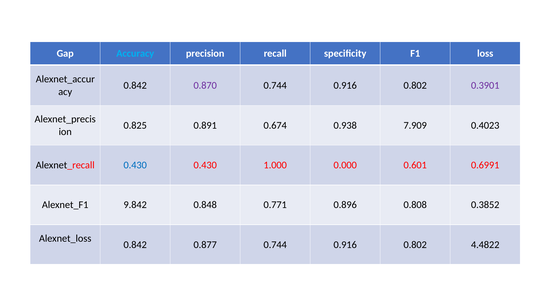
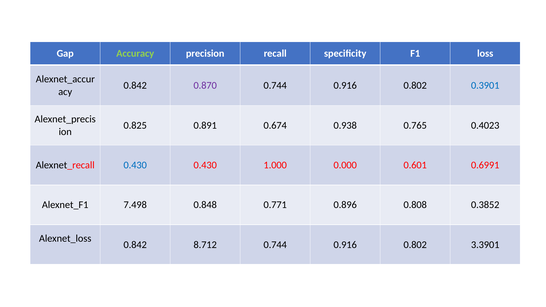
Accuracy colour: light blue -> light green (135, 53)
0.3901 colour: purple -> blue (485, 85)
7.909: 7.909 -> 0.765 (415, 126)
9.842: 9.842 -> 7.498 (135, 205)
0.877: 0.877 -> 8.712 (205, 245)
4.4822: 4.4822 -> 3.3901 (485, 245)
